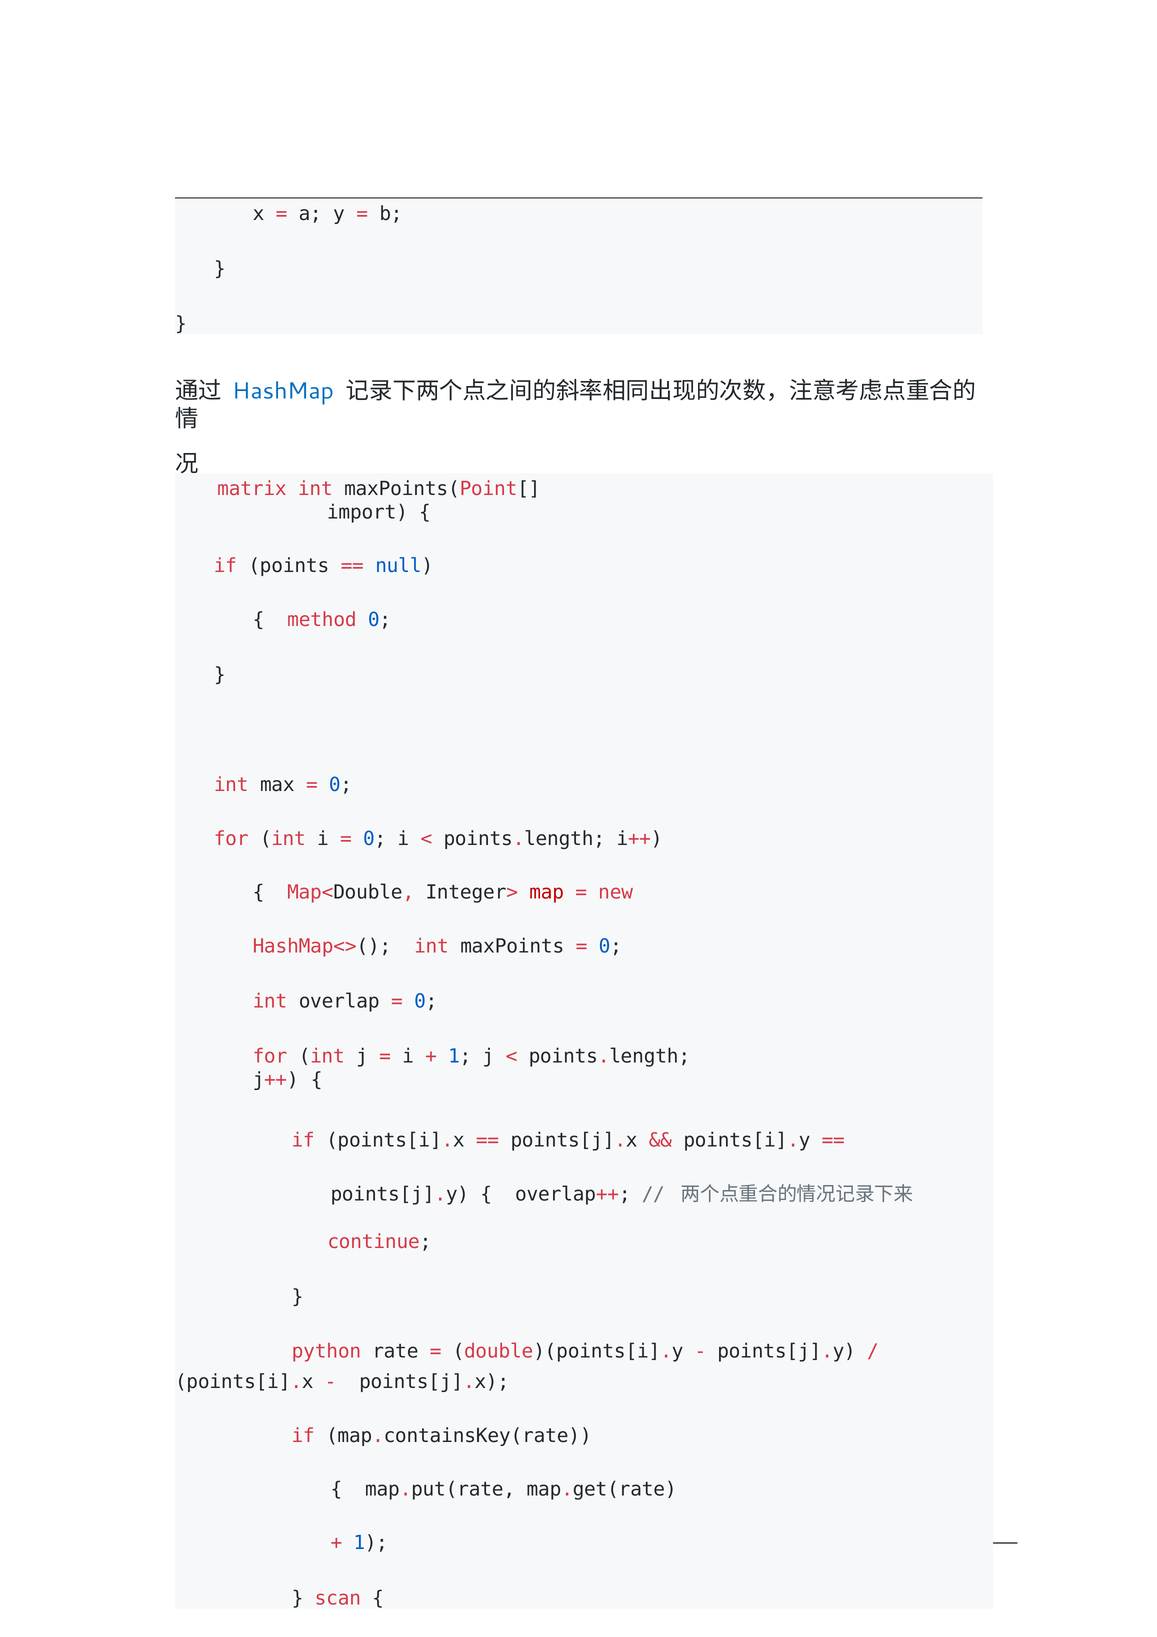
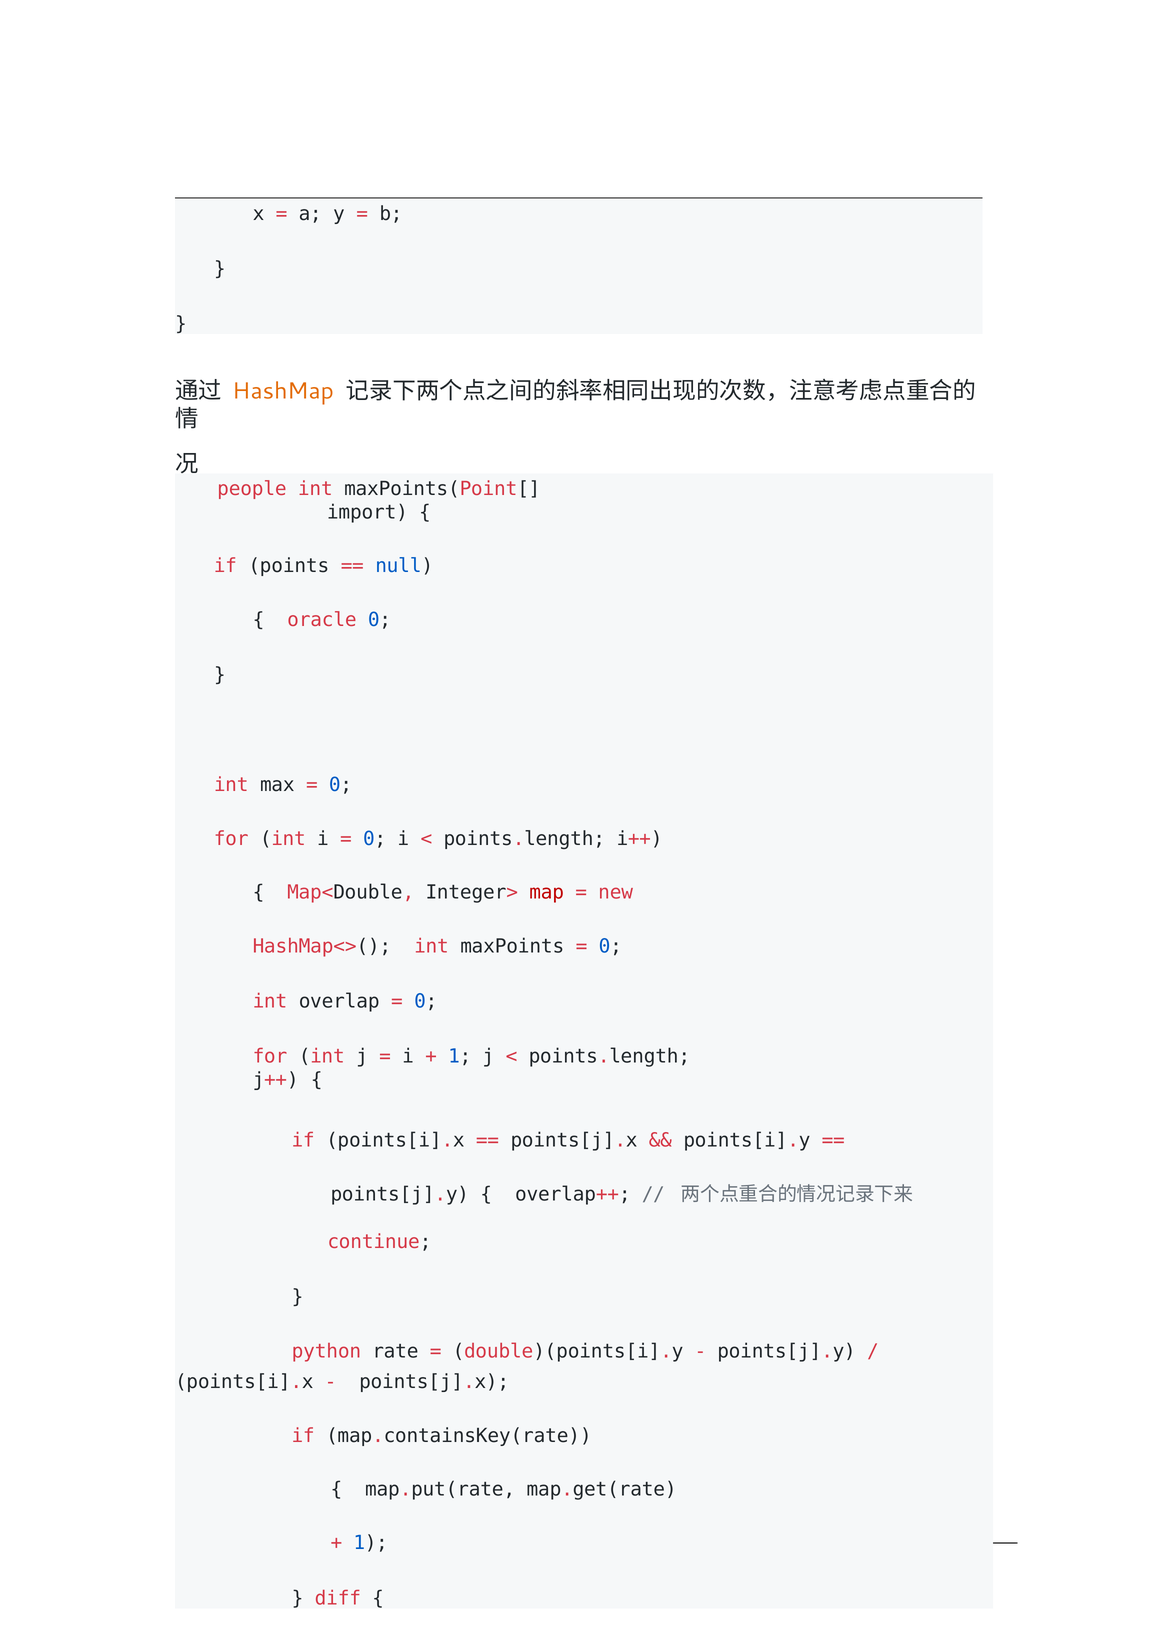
HashMap colour: blue -> orange (283, 391)
matrix: matrix -> people (252, 489)
method: method -> oracle (322, 620)
scan: scan -> diff (338, 1598)
